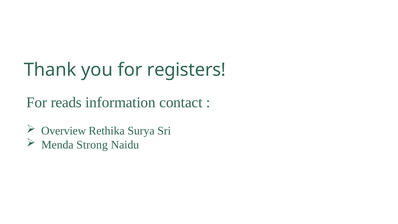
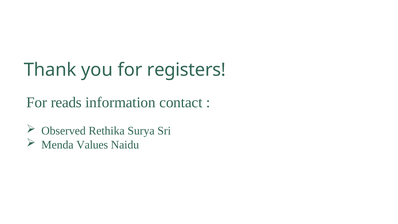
Overview: Overview -> Observed (64, 131)
Strong: Strong -> Values (92, 145)
